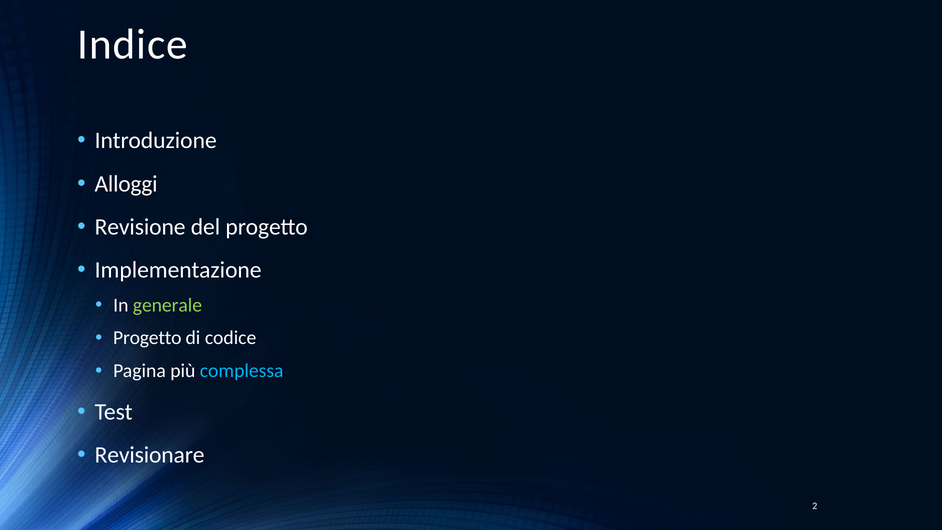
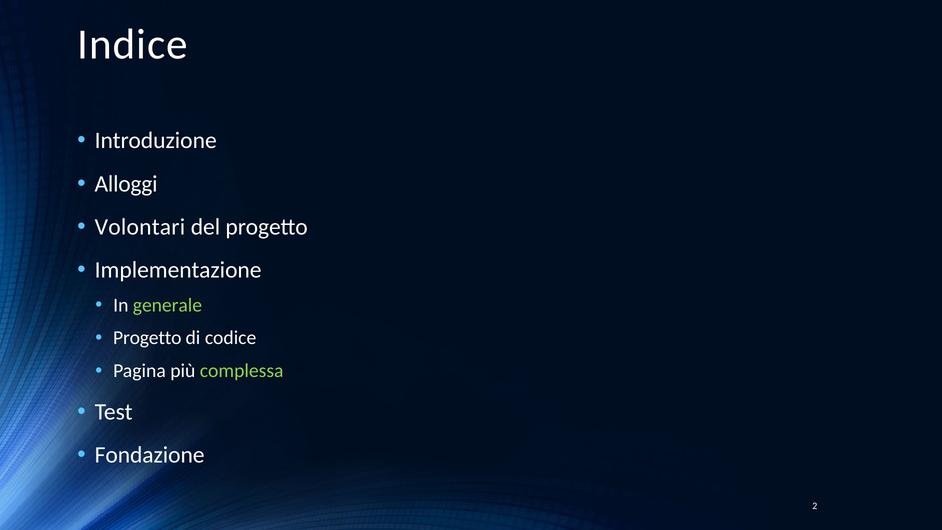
Revisione: Revisione -> Volontari (140, 227)
complessa colour: light blue -> light green (242, 371)
Revisionare: Revisionare -> Fondazione (150, 455)
